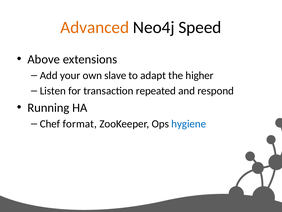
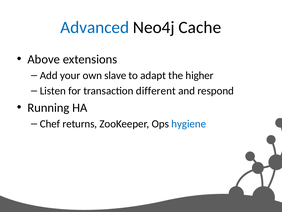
Advanced colour: orange -> blue (95, 27)
Speed: Speed -> Cache (200, 27)
repeated: repeated -> different (156, 91)
format: format -> returns (80, 124)
